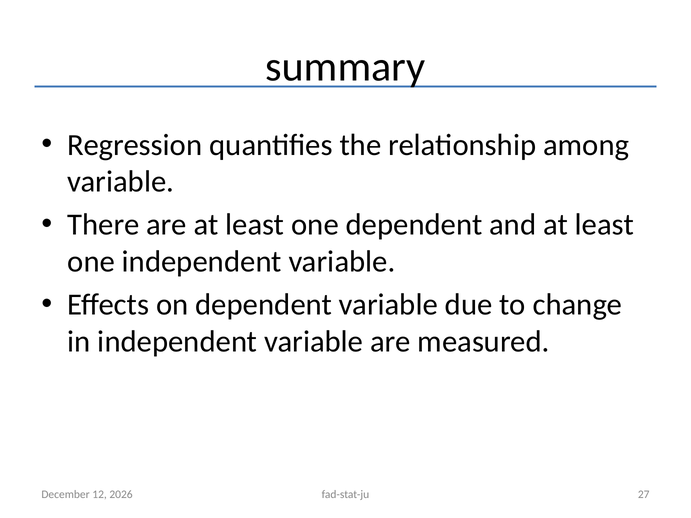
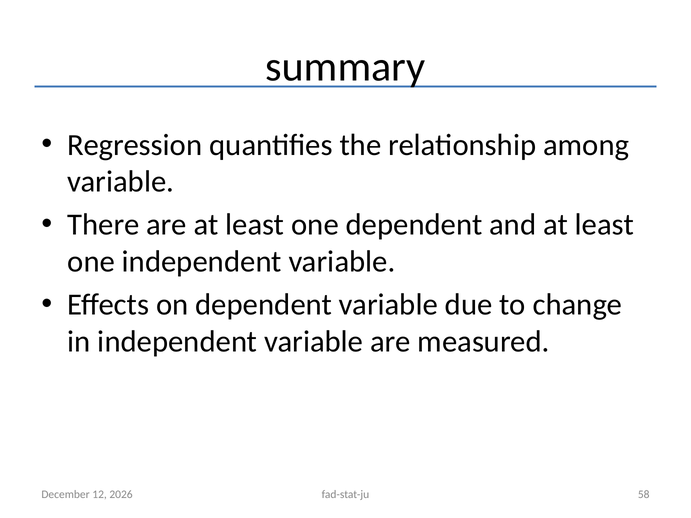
27: 27 -> 58 (644, 495)
